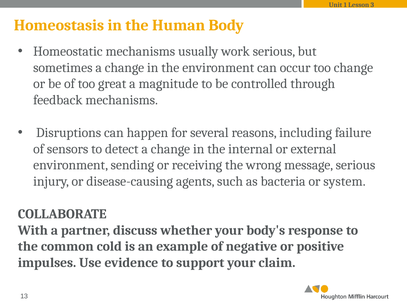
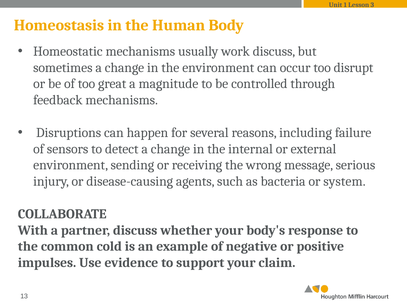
work serious: serious -> discuss (274, 51)
too change: change -> disrupt (354, 68)
